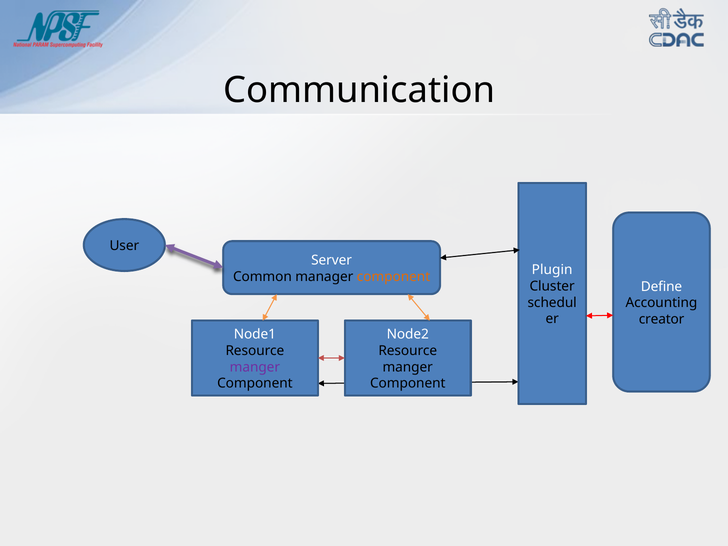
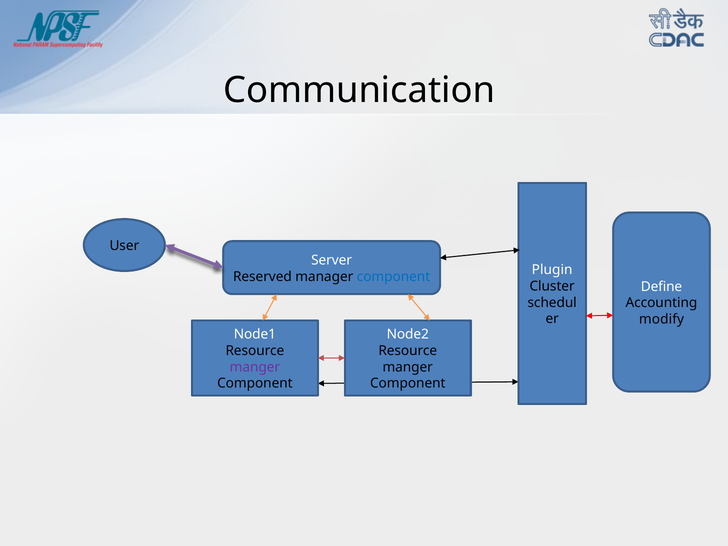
Common: Common -> Reserved (262, 277)
component colour: orange -> blue (393, 277)
creator: creator -> modify (661, 319)
